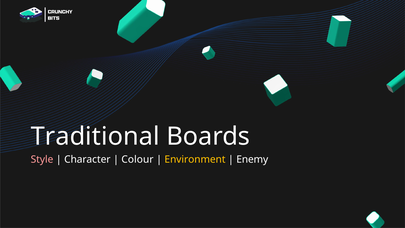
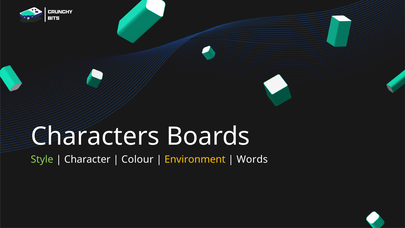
Traditional: Traditional -> Characters (95, 136)
Style colour: pink -> light green (42, 159)
Enemy: Enemy -> Words (252, 159)
